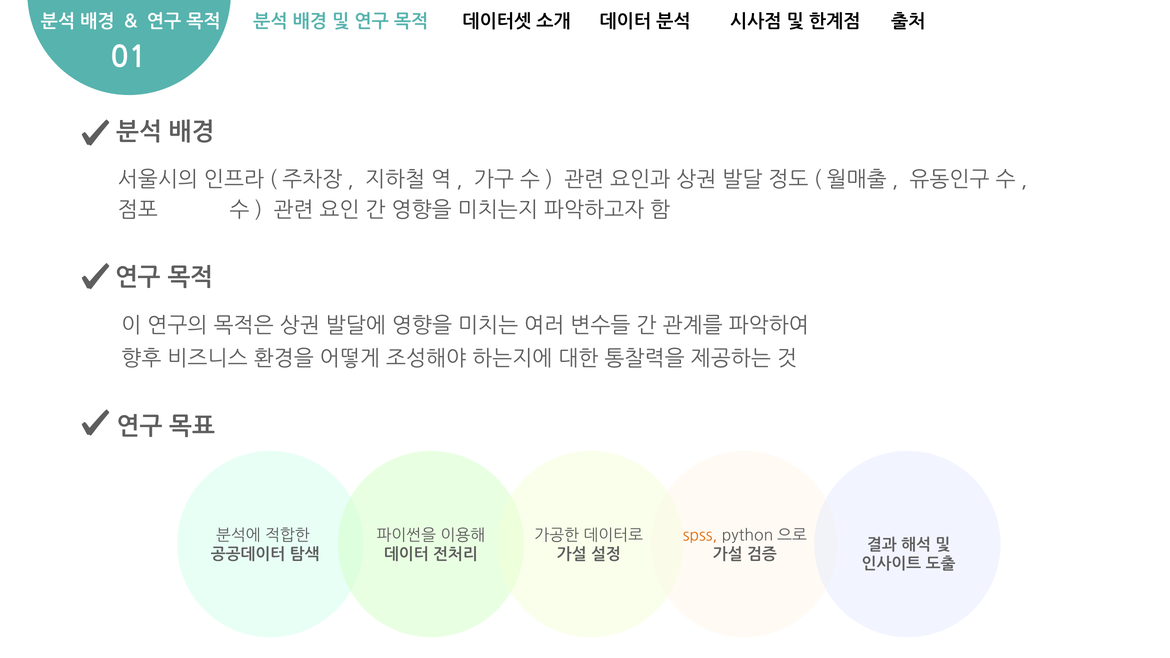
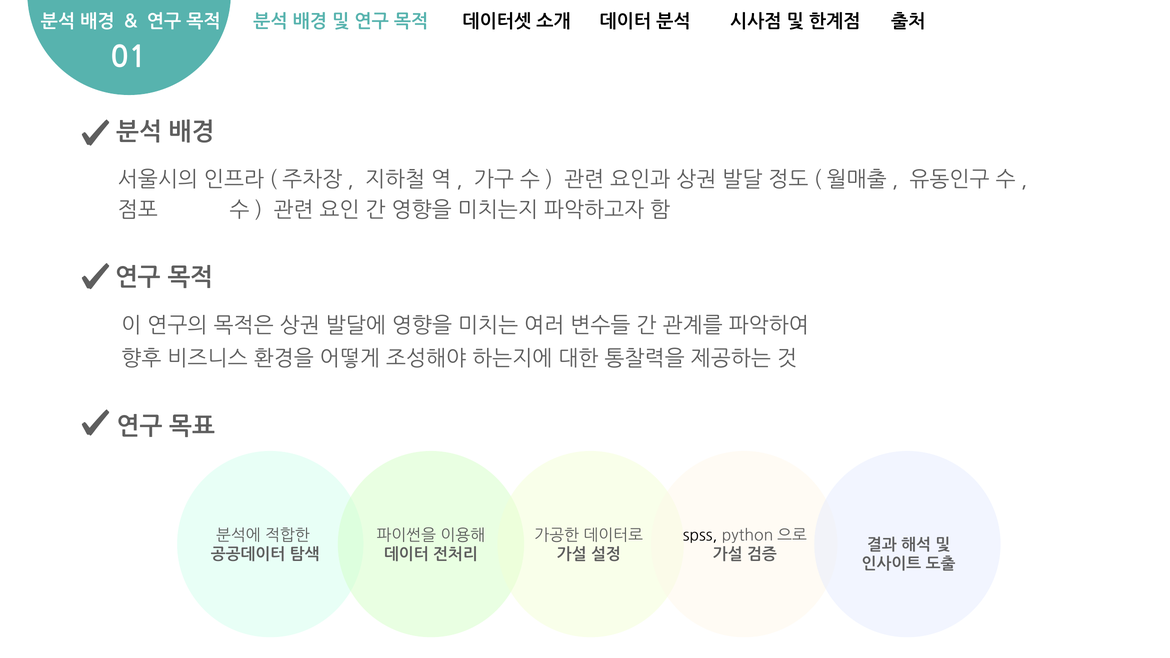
spss colour: orange -> black (700, 536)
